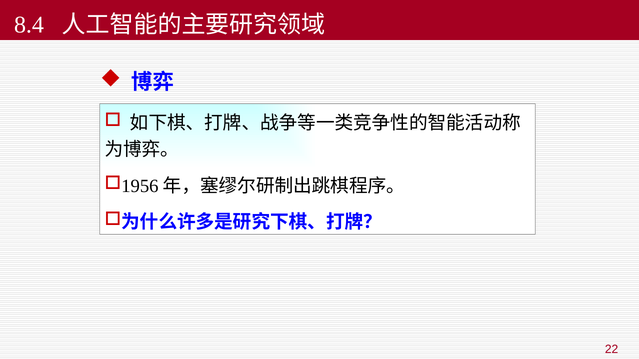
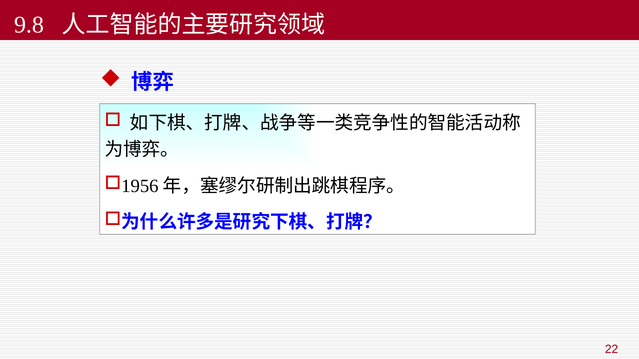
8.4: 8.4 -> 9.8 (29, 25)
